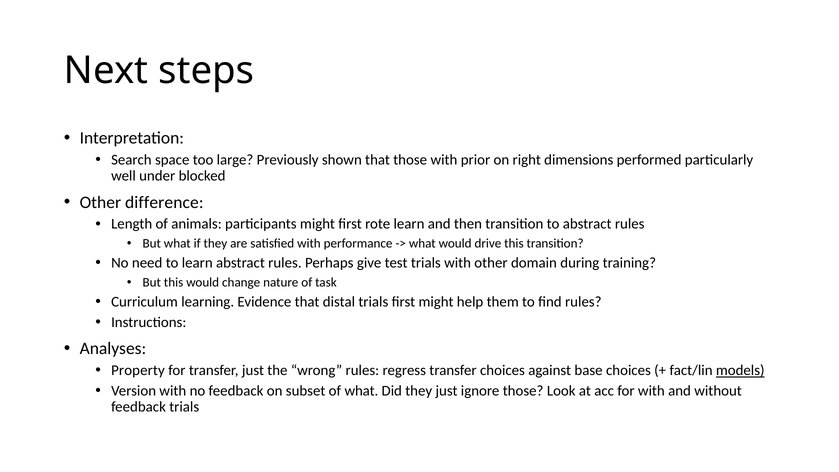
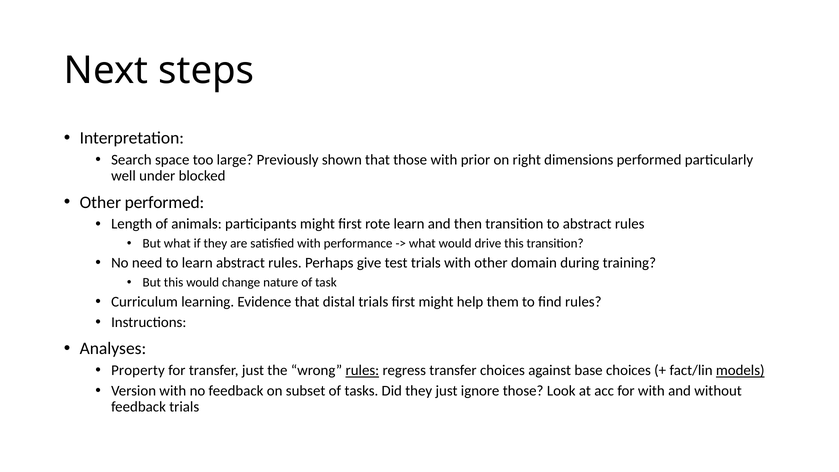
Other difference: difference -> performed (164, 202)
rules underline: none -> present (362, 370)
of what: what -> tasks (361, 391)
